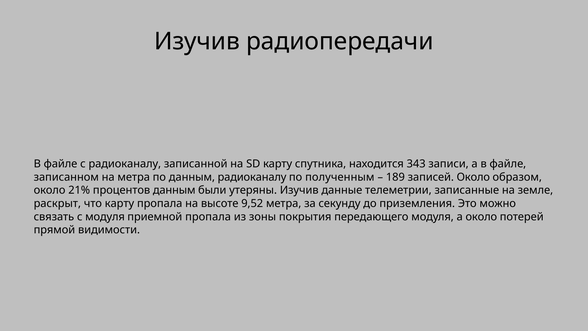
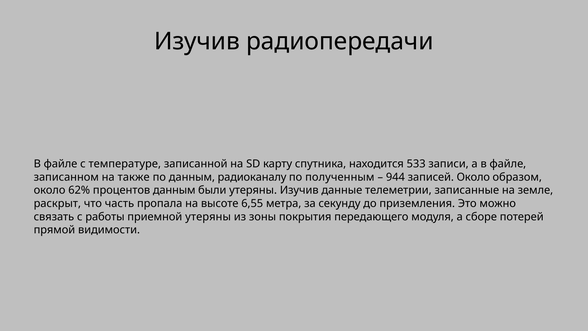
с радиоканалу: радиоканалу -> температуре (125, 164)
343: 343 -> 533 (416, 164)
на метра: метра -> также (134, 177)
189: 189 -> 944 (395, 177)
21%: 21% -> 62% (79, 190)
что карту: карту -> часть (119, 203)
9,52: 9,52 -> 6,55 (252, 203)
с модуля: модуля -> работы (105, 217)
приемной пропала: пропала -> утеряны (208, 217)
а около: около -> сборе (481, 217)
